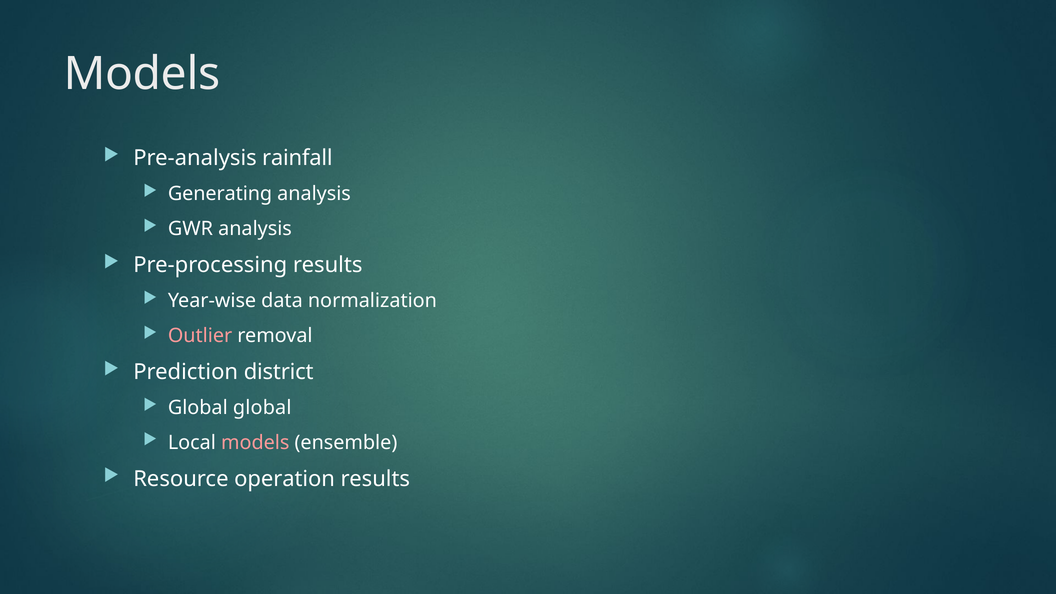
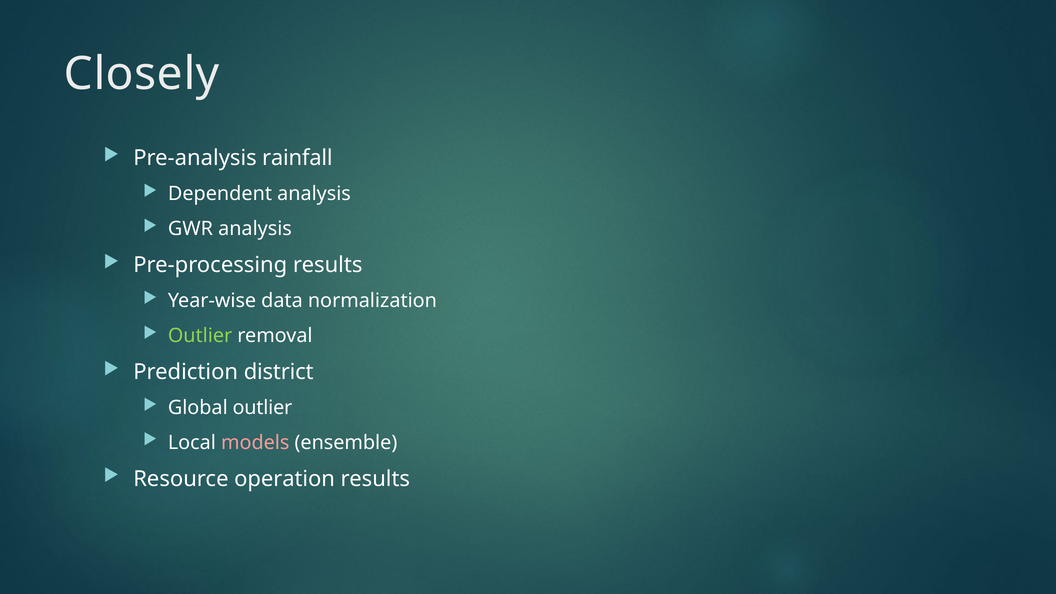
Models: Models -> Closely (142, 74)
Generating: Generating -> Dependent (220, 194)
Outlier colour: pink -> light green (200, 336)
Global global: global -> outlier (262, 408)
